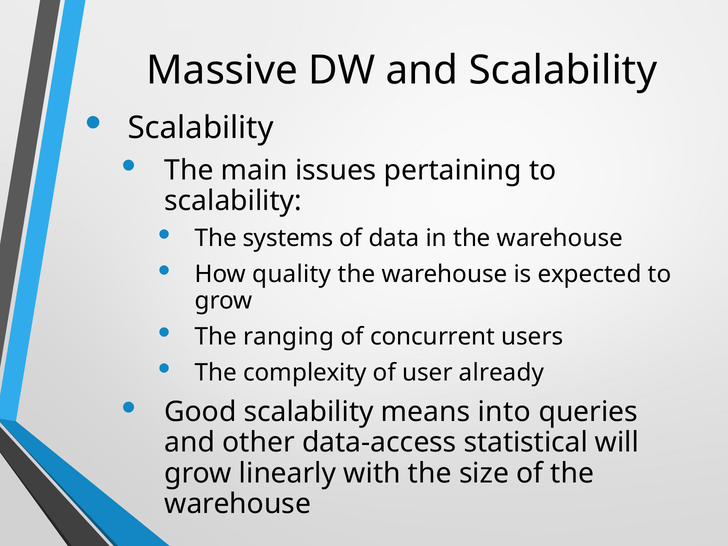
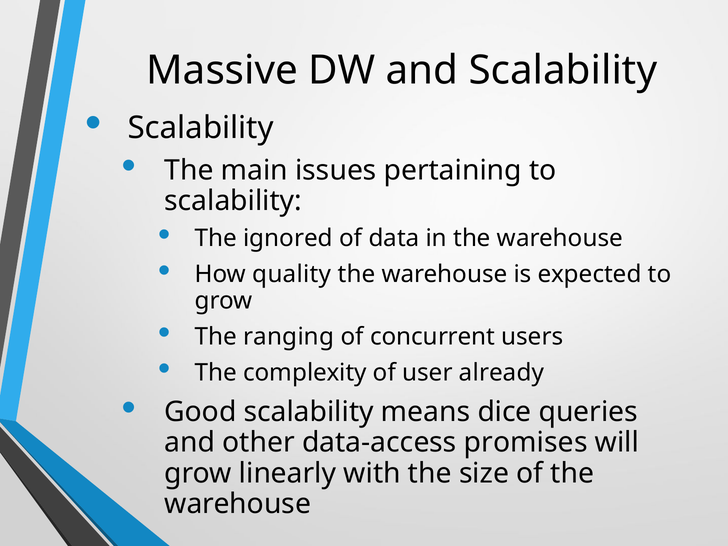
systems: systems -> ignored (288, 238)
into: into -> dice (505, 412)
statistical: statistical -> promises (526, 443)
